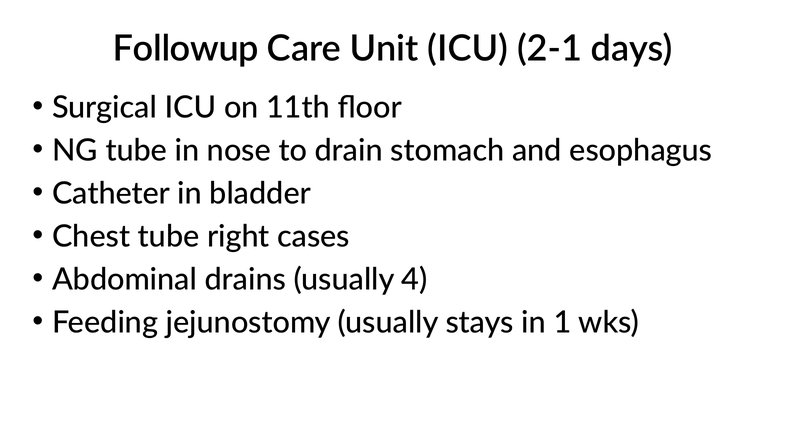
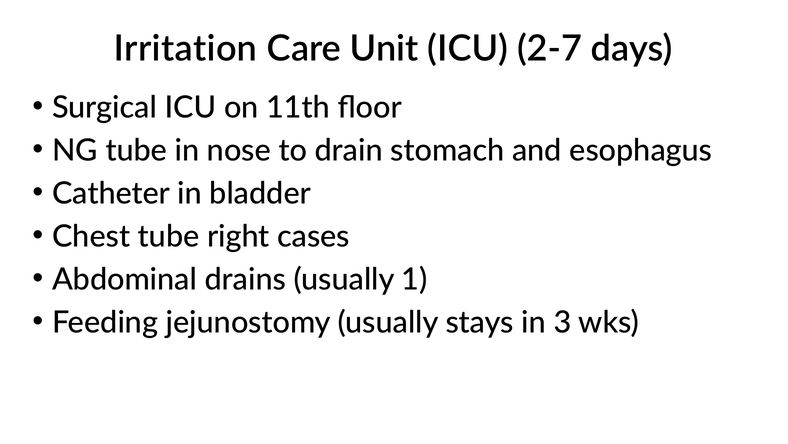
Followup: Followup -> Irritation (185, 49)
2-1: 2-1 -> 2-7 (550, 49)
4: 4 -> 1 (414, 279)
1: 1 -> 3 (563, 322)
